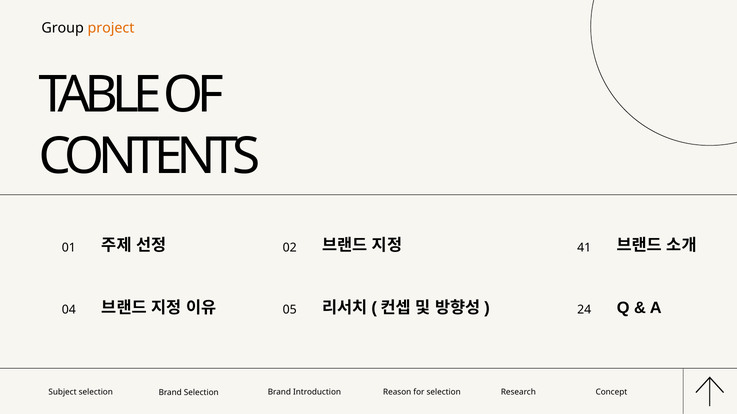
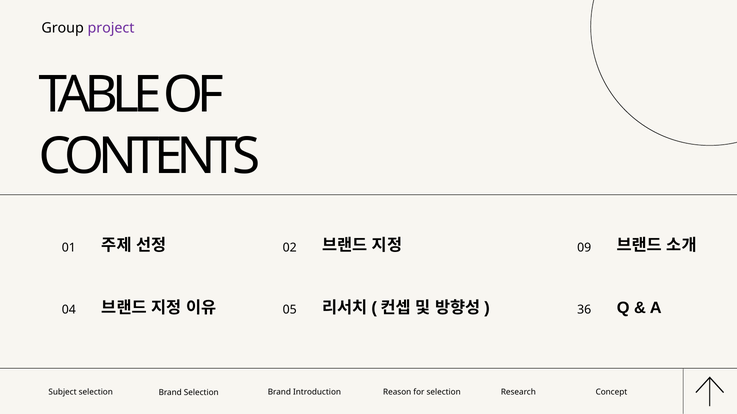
project colour: orange -> purple (111, 28)
41: 41 -> 09 (584, 248)
24: 24 -> 36 (584, 310)
